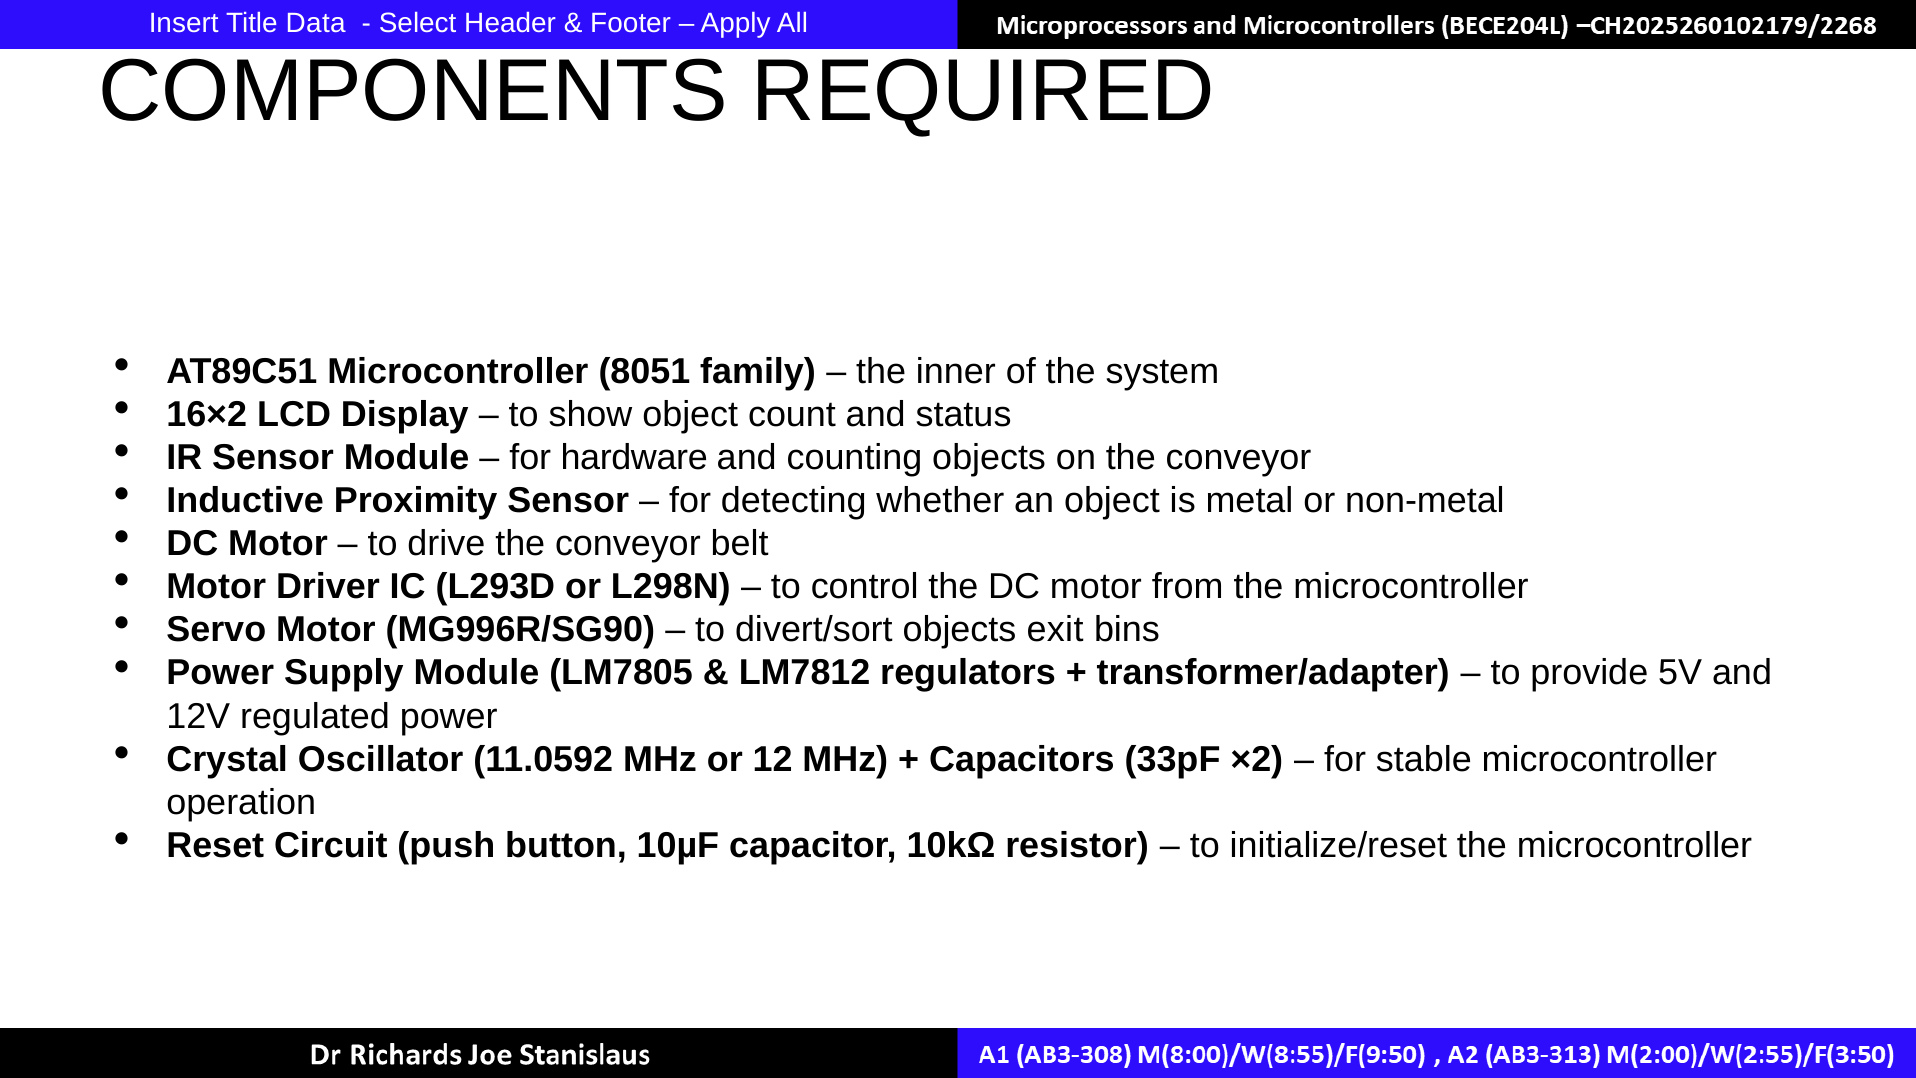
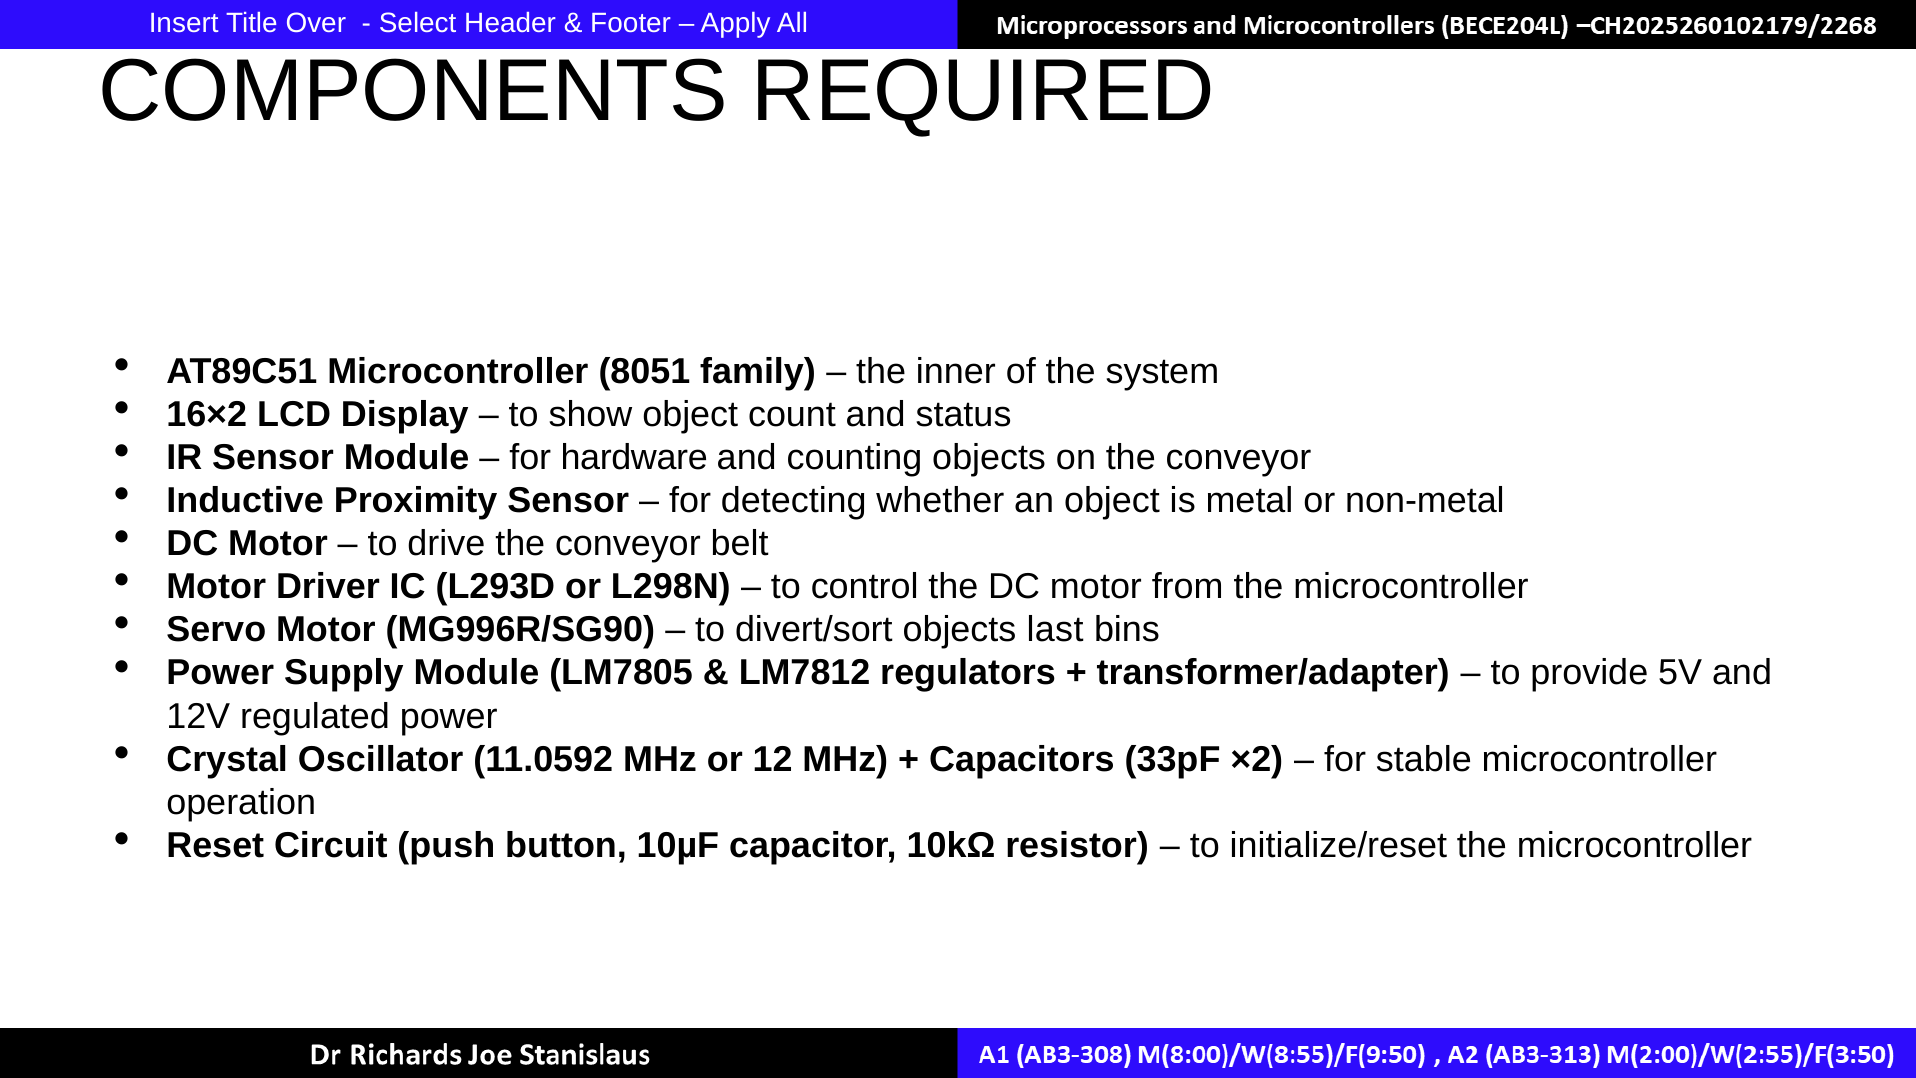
Data: Data -> Over (316, 23)
exit: exit -> last (1055, 630)
